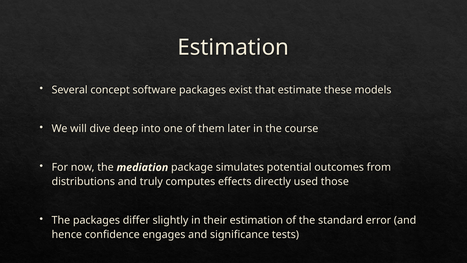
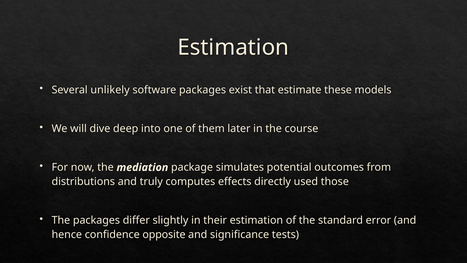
concept: concept -> unlikely (110, 90)
engages: engages -> opposite (164, 234)
